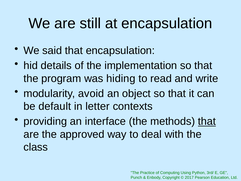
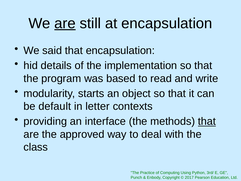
are underline: none -> present (65, 23)
hiding: hiding -> based (121, 78)
avoid: avoid -> starts (91, 93)
